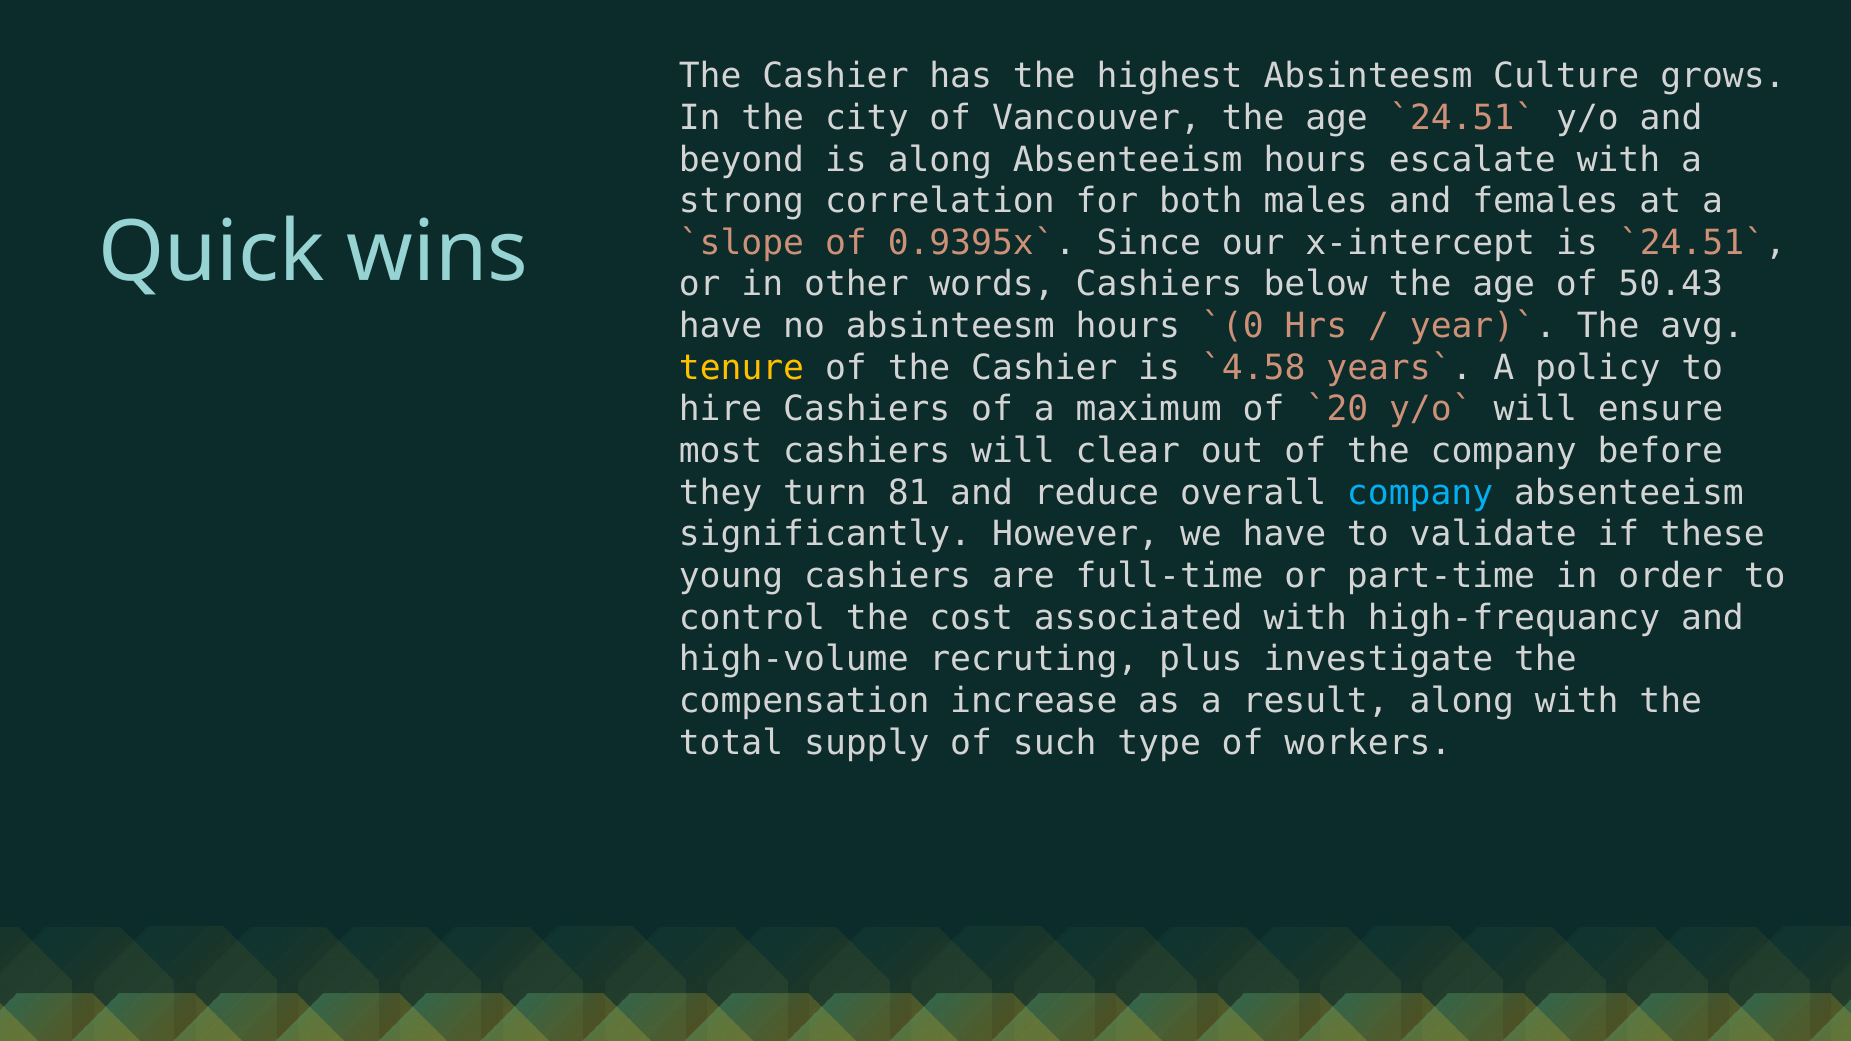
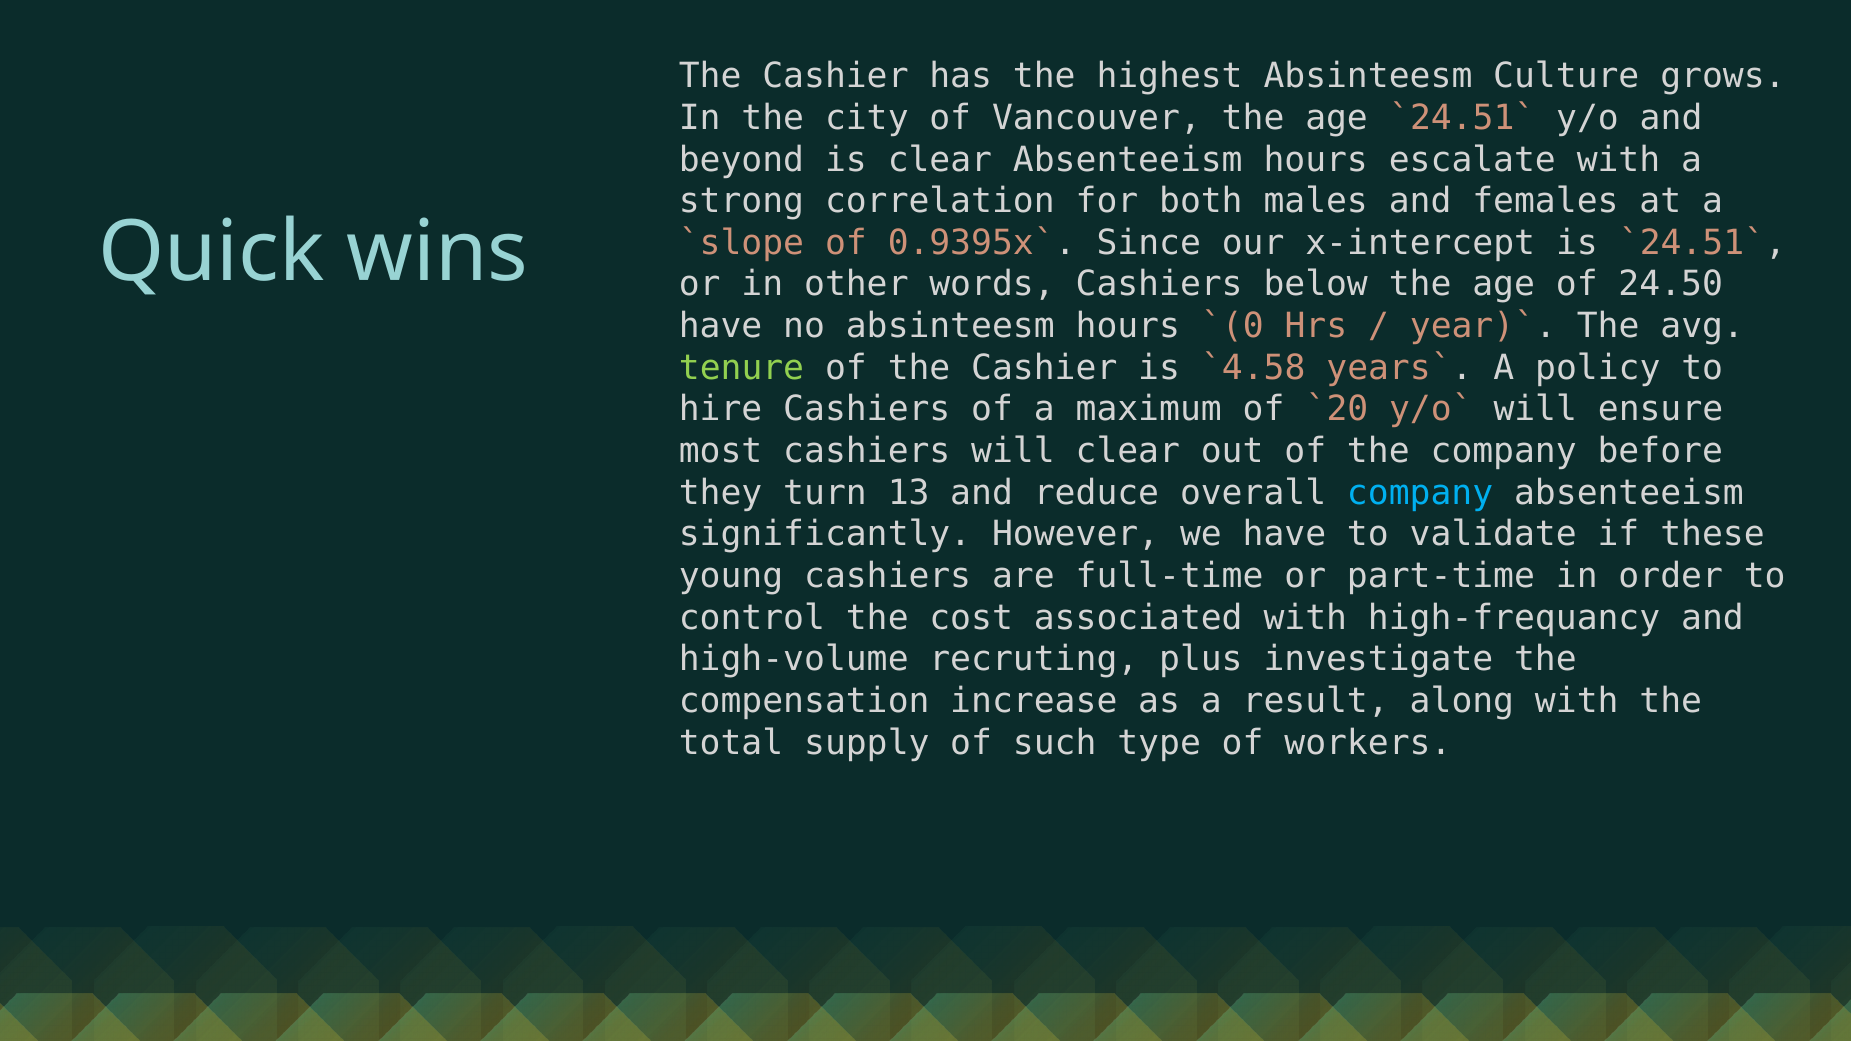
is along: along -> clear (940, 160)
50.43: 50.43 -> 24.50 (1671, 285)
tenure colour: yellow -> light green (742, 368)
81: 81 -> 13 (909, 493)
